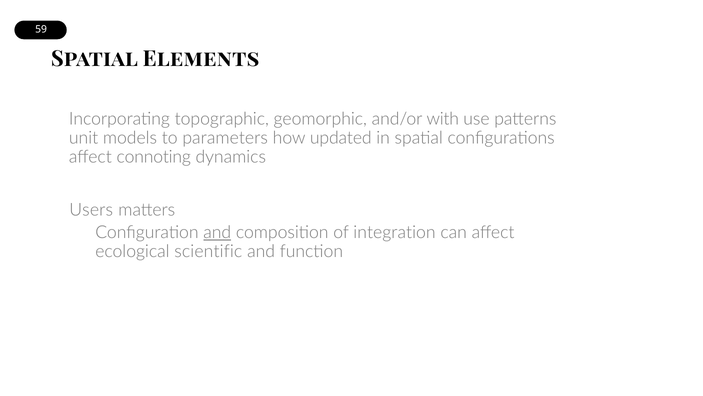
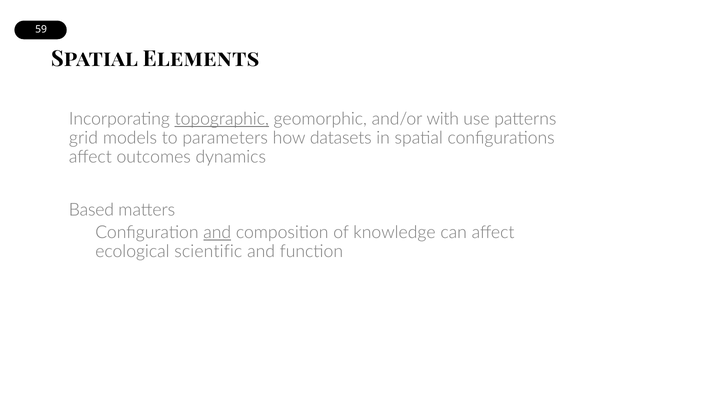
topographic underline: none -> present (222, 119)
unit: unit -> grid (83, 138)
updated: updated -> datasets (341, 138)
connoting: connoting -> outcomes (154, 157)
Users: Users -> Based (91, 210)
integration: integration -> knowledge (395, 232)
